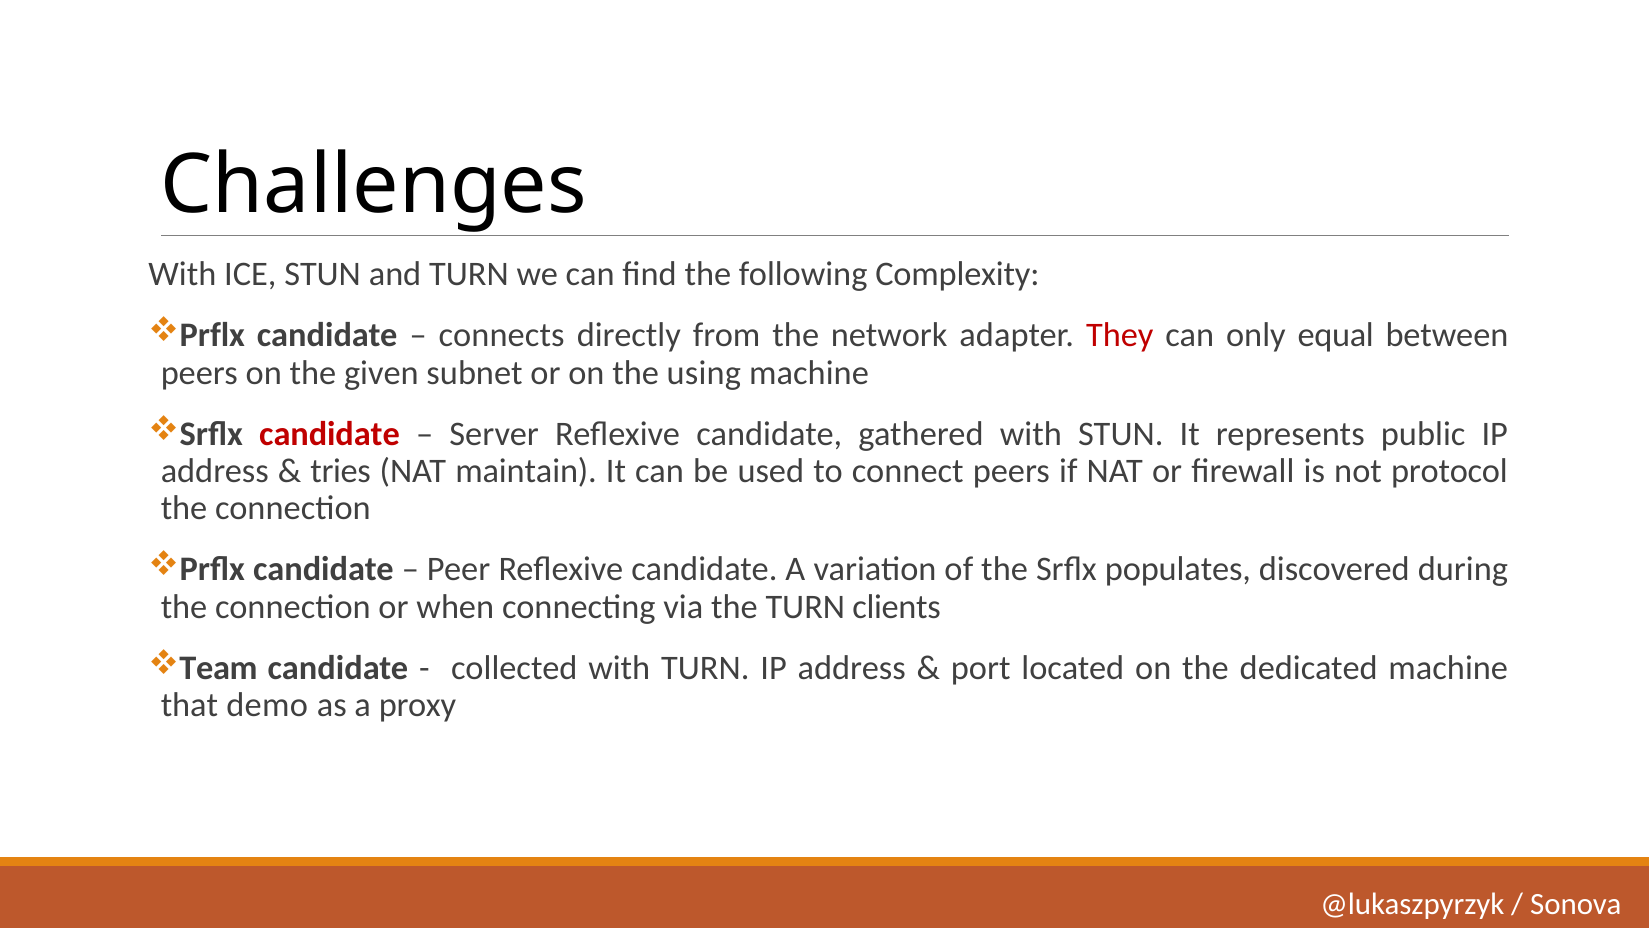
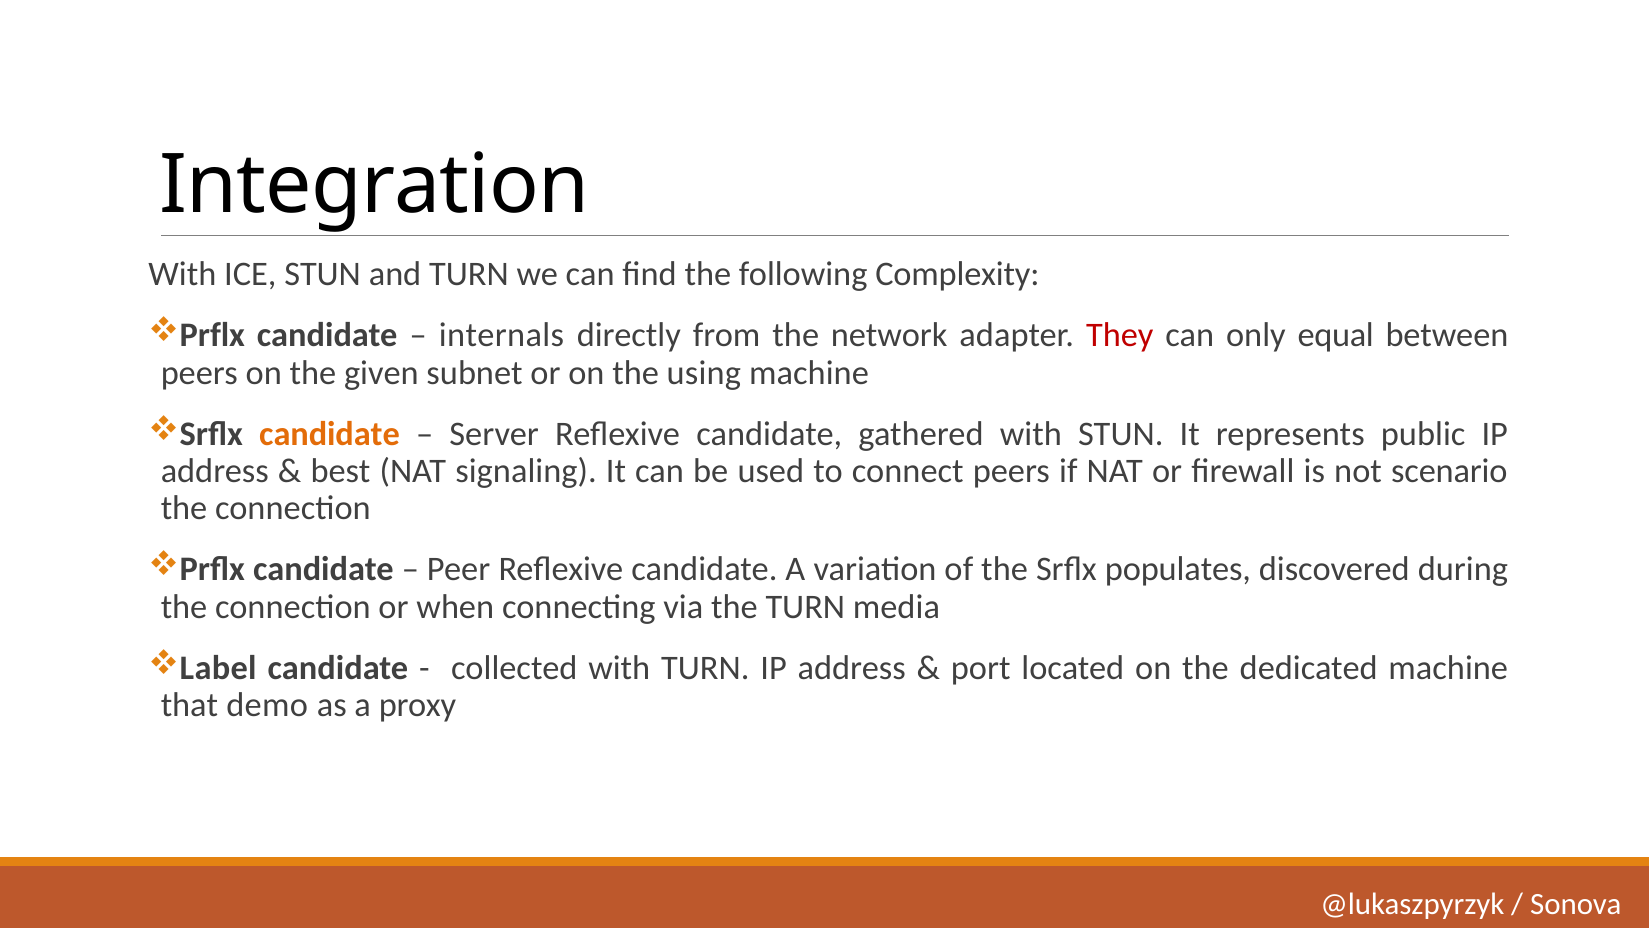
Challenges: Challenges -> Integration (374, 185)
connects: connects -> internals (501, 335)
candidate colour: red -> orange (330, 434)
tries: tries -> best (341, 471)
maintain: maintain -> signaling (526, 471)
protocol: protocol -> scenario (1449, 471)
clients: clients -> media (896, 606)
Team: Team -> Label (218, 668)
